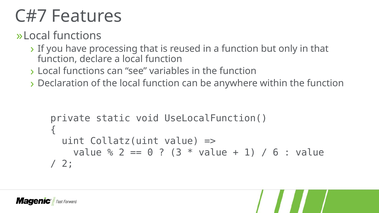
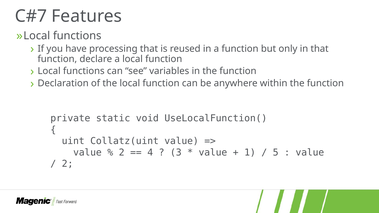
0: 0 -> 4 (150, 153)
6: 6 -> 5 (276, 153)
